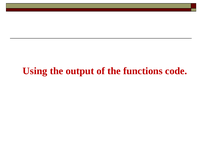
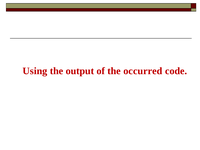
functions: functions -> occurred (143, 71)
